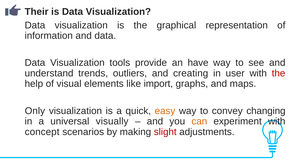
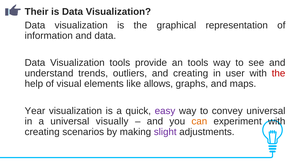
an have: have -> tools (198, 63)
import: import -> allows (158, 84)
Only: Only -> Year (35, 111)
easy colour: orange -> purple (165, 111)
convey changing: changing -> universal (266, 111)
concept: concept -> creating (42, 132)
slight colour: red -> purple (165, 132)
